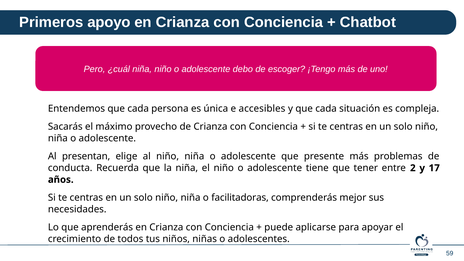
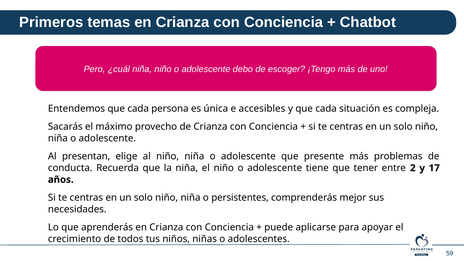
apoyo: apoyo -> temas (109, 22)
facilitadoras: facilitadoras -> persistentes (240, 198)
